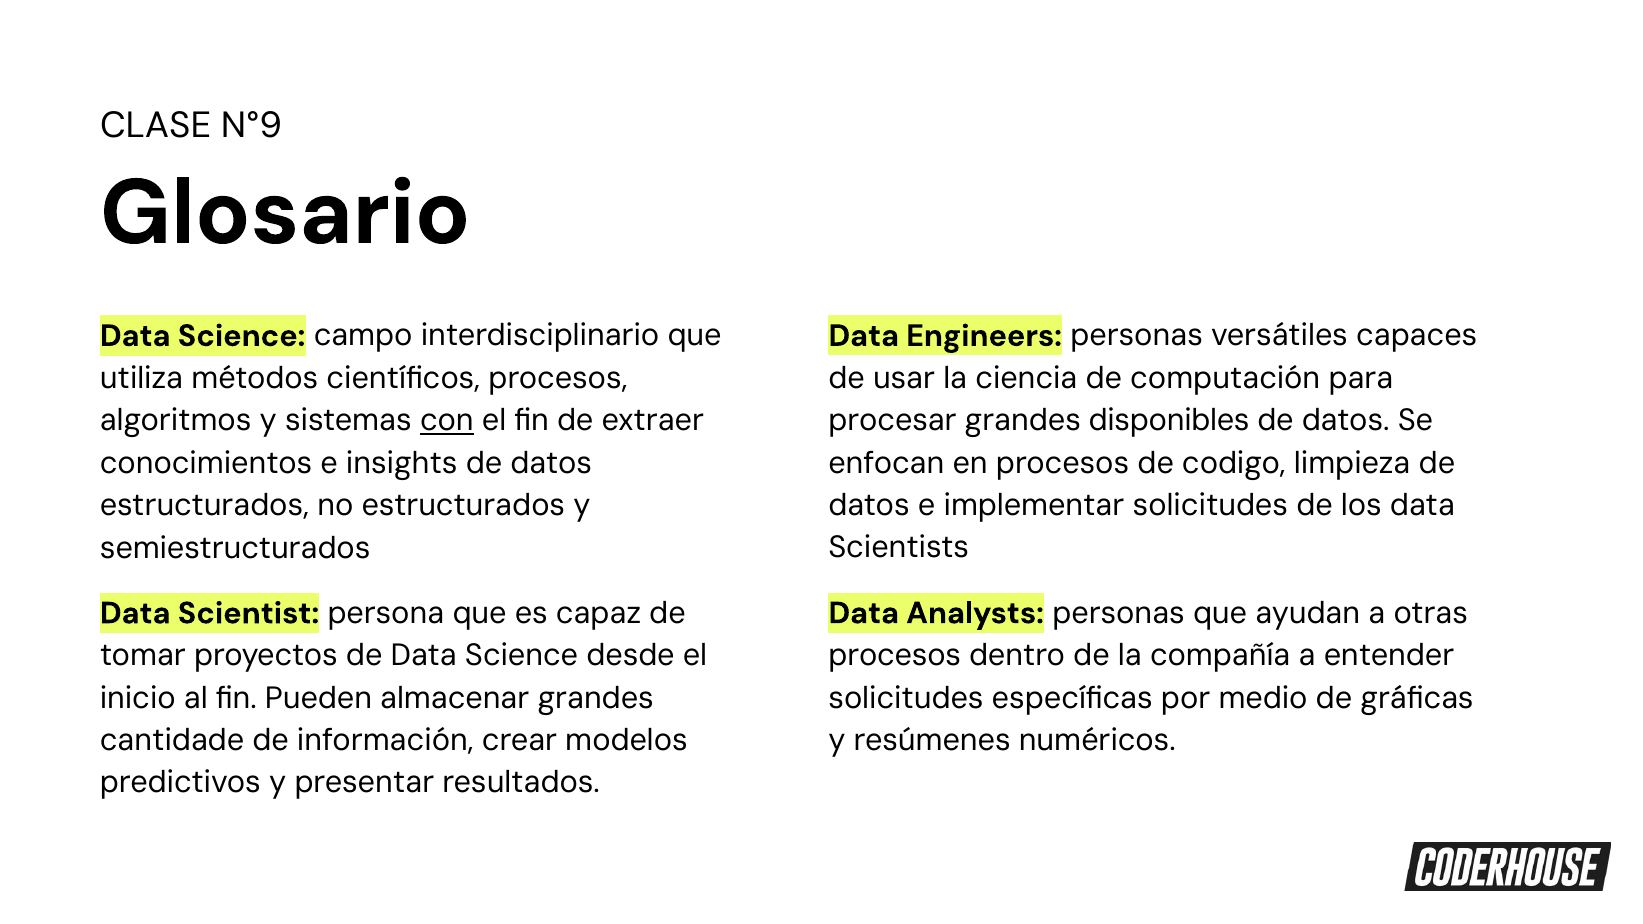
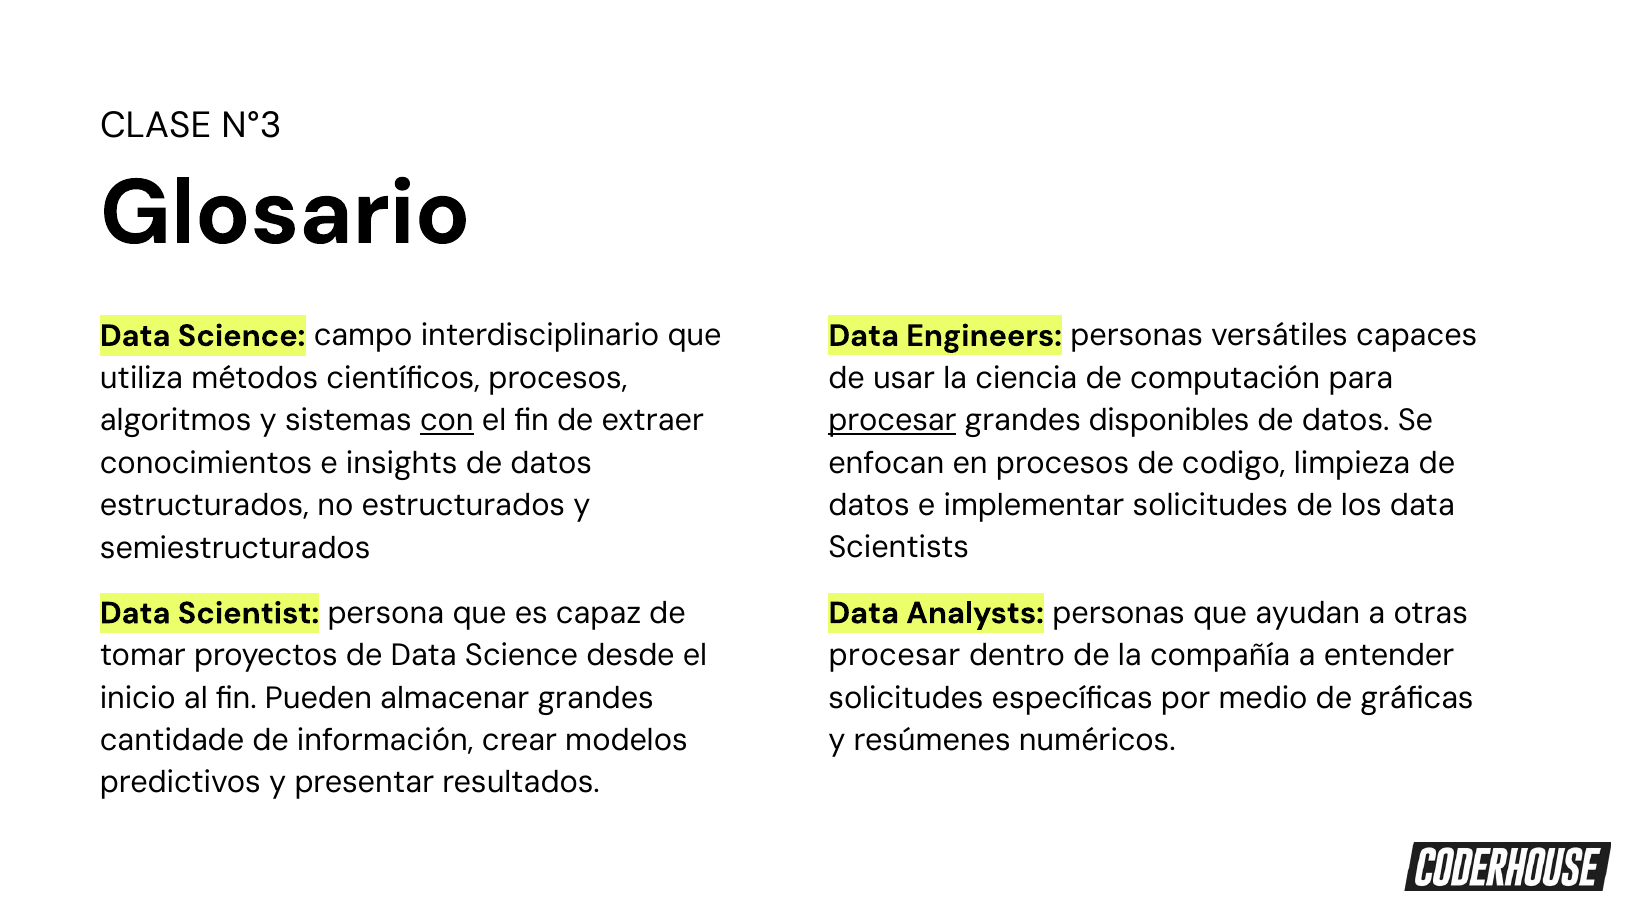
N°9: N°9 -> N°3 (252, 125)
procesar underline: none -> present (893, 421)
procesos: procesos -> procesar (894, 656)
